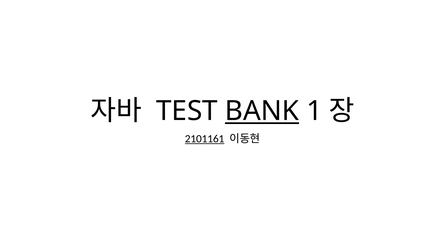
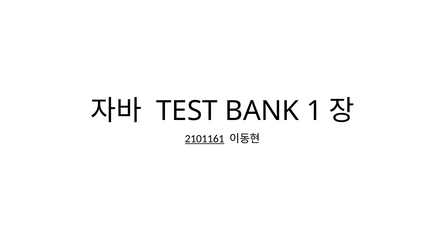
BANK underline: present -> none (262, 111)
